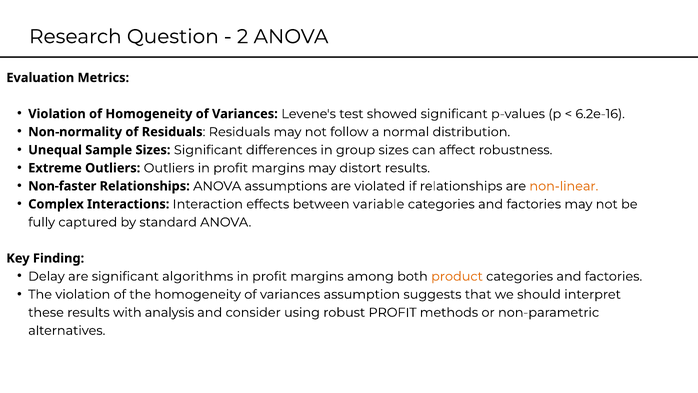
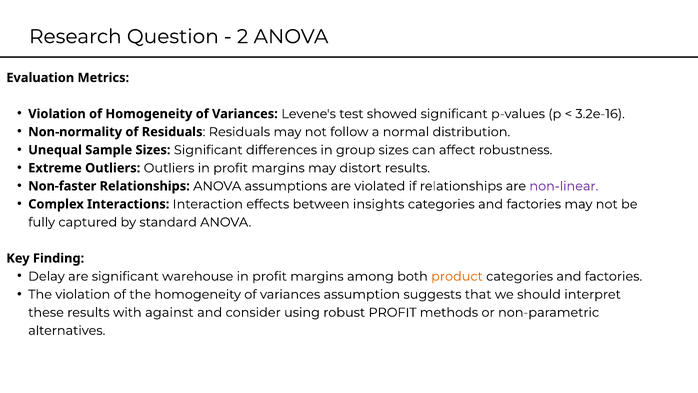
6.2e-16: 6.2e-16 -> 3.2e-16 (600, 114)
non-linear colour: orange -> purple (564, 186)
variable: variable -> insights (379, 204)
algorithms: algorithms -> warehouse (198, 276)
analysis: analysis -> against (169, 312)
